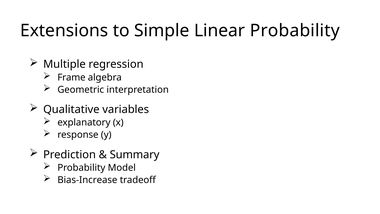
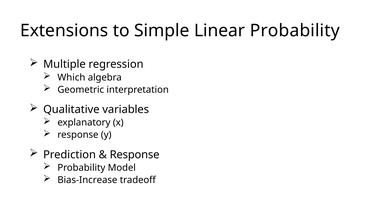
Frame: Frame -> Which (71, 77)
Summary: Summary -> Response (135, 154)
